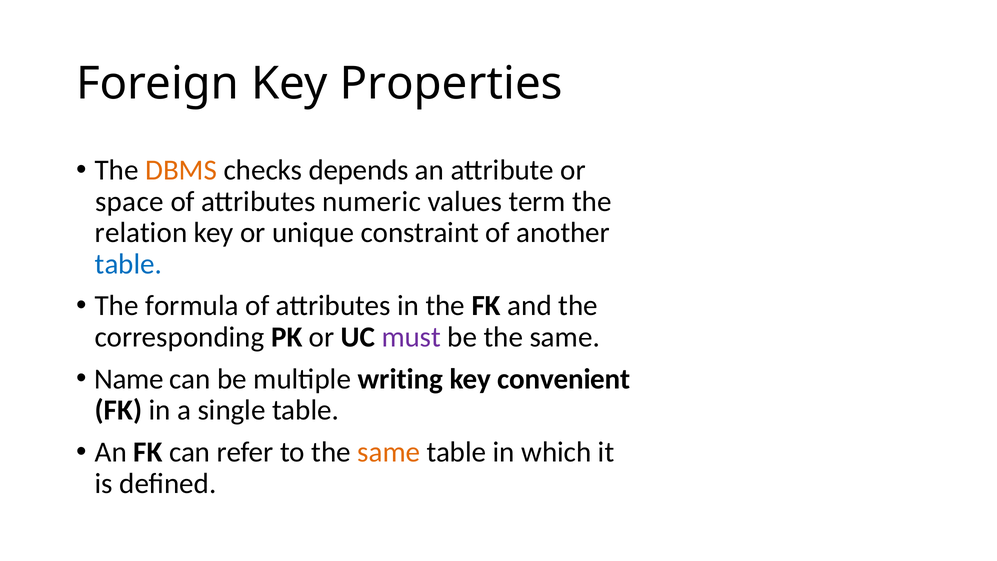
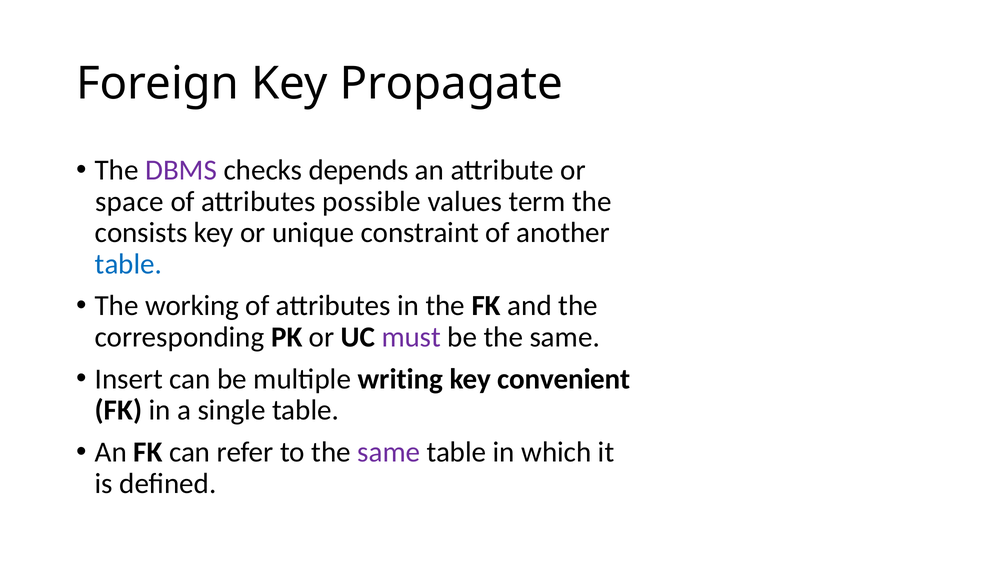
Properties: Properties -> Propagate (451, 84)
DBMS colour: orange -> purple (181, 170)
numeric: numeric -> possible (372, 201)
relation: relation -> consists (141, 233)
formula: formula -> working (192, 306)
Name: Name -> Insert (129, 379)
same colour: orange -> purple (389, 452)
